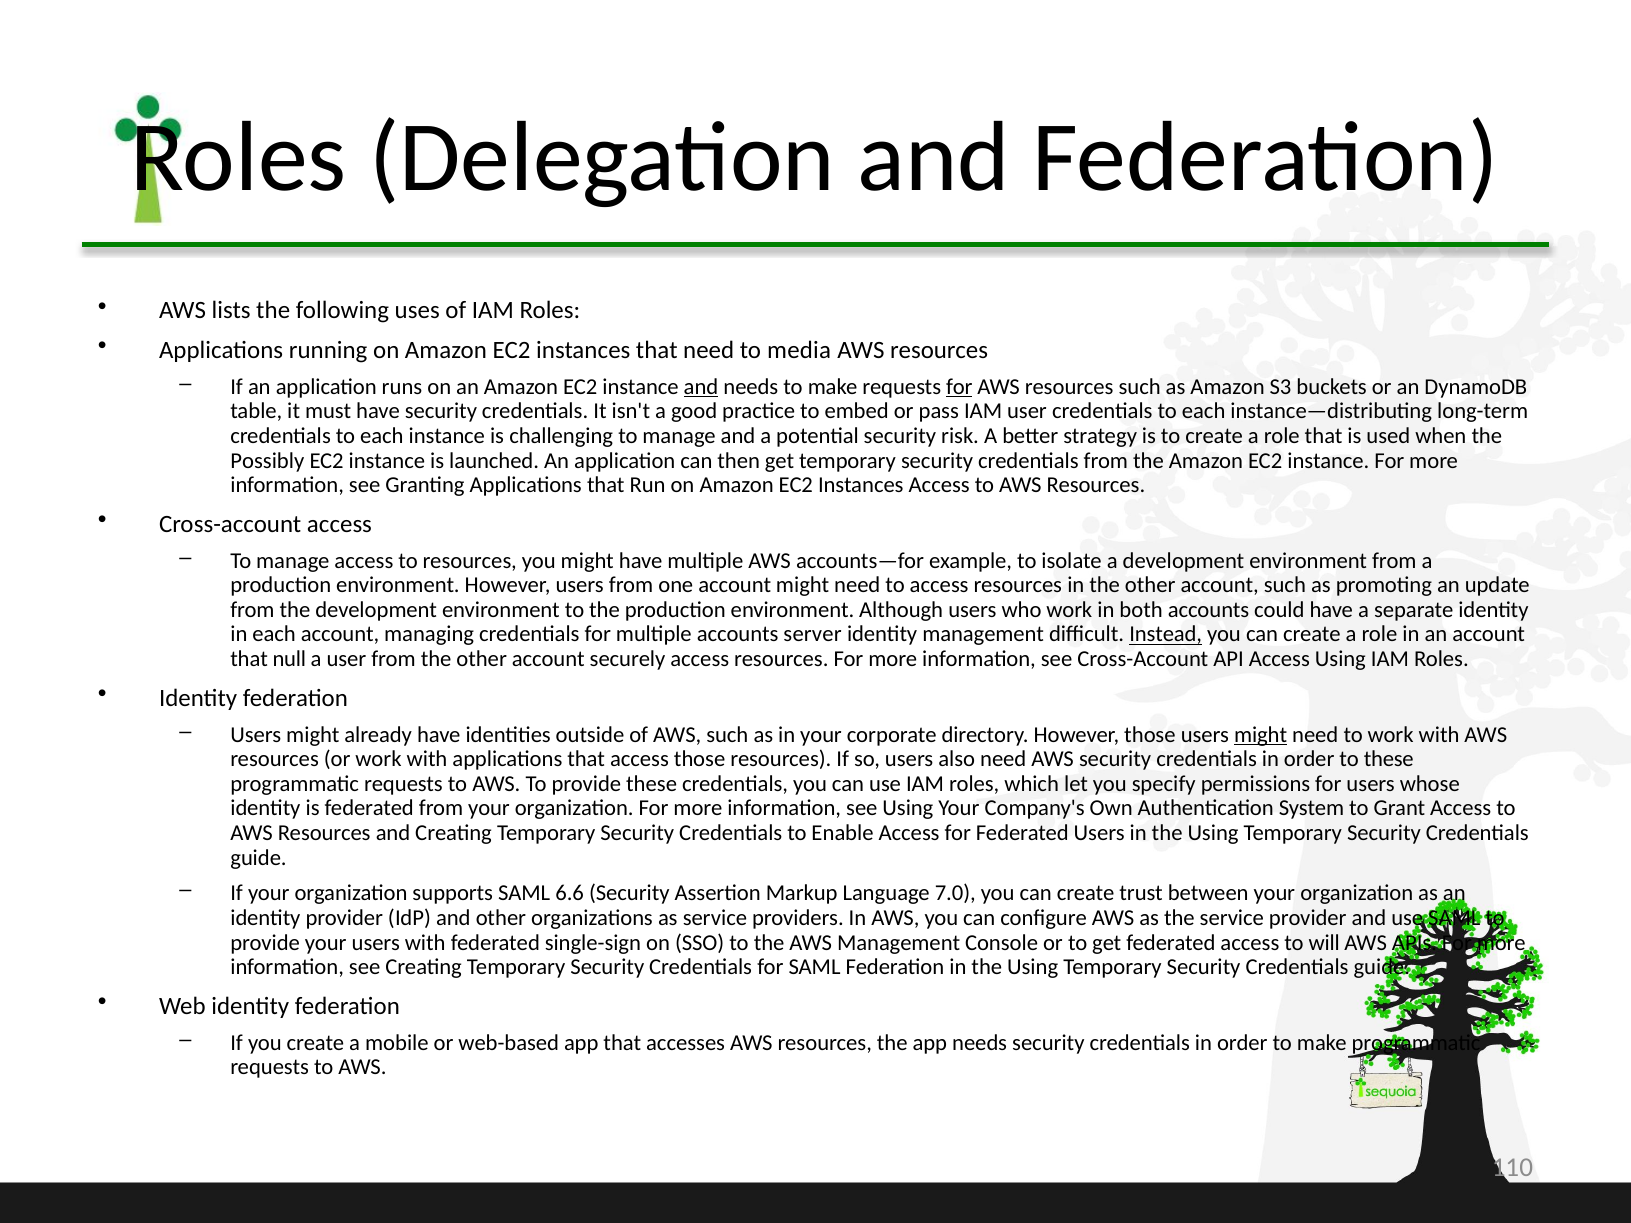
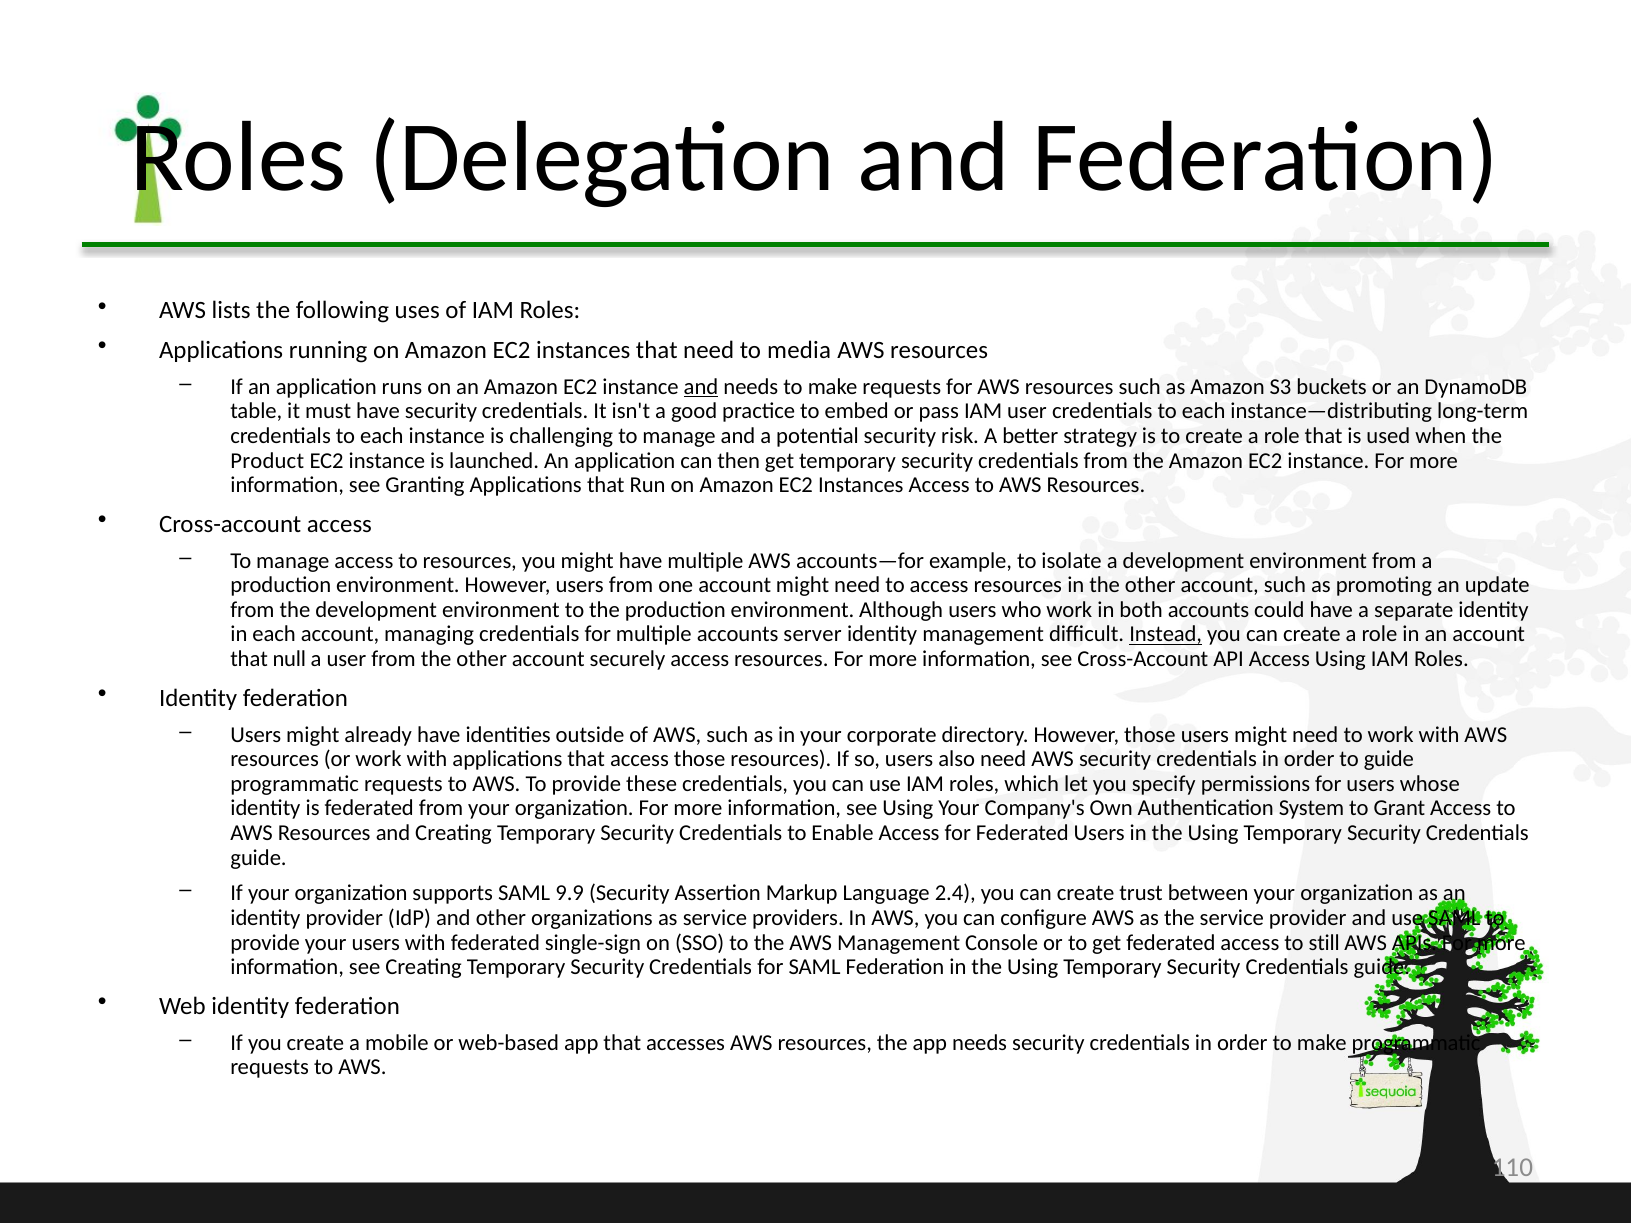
for underline: present -> none (959, 387)
Possibly: Possibly -> Product (267, 461)
might underline: present -> none (1261, 735)
to these: these -> guide (1389, 760)
6.6: 6.6 -> 9.9 (570, 894)
7.0: 7.0 -> 2.4 (955, 894)
will: will -> still (1324, 943)
